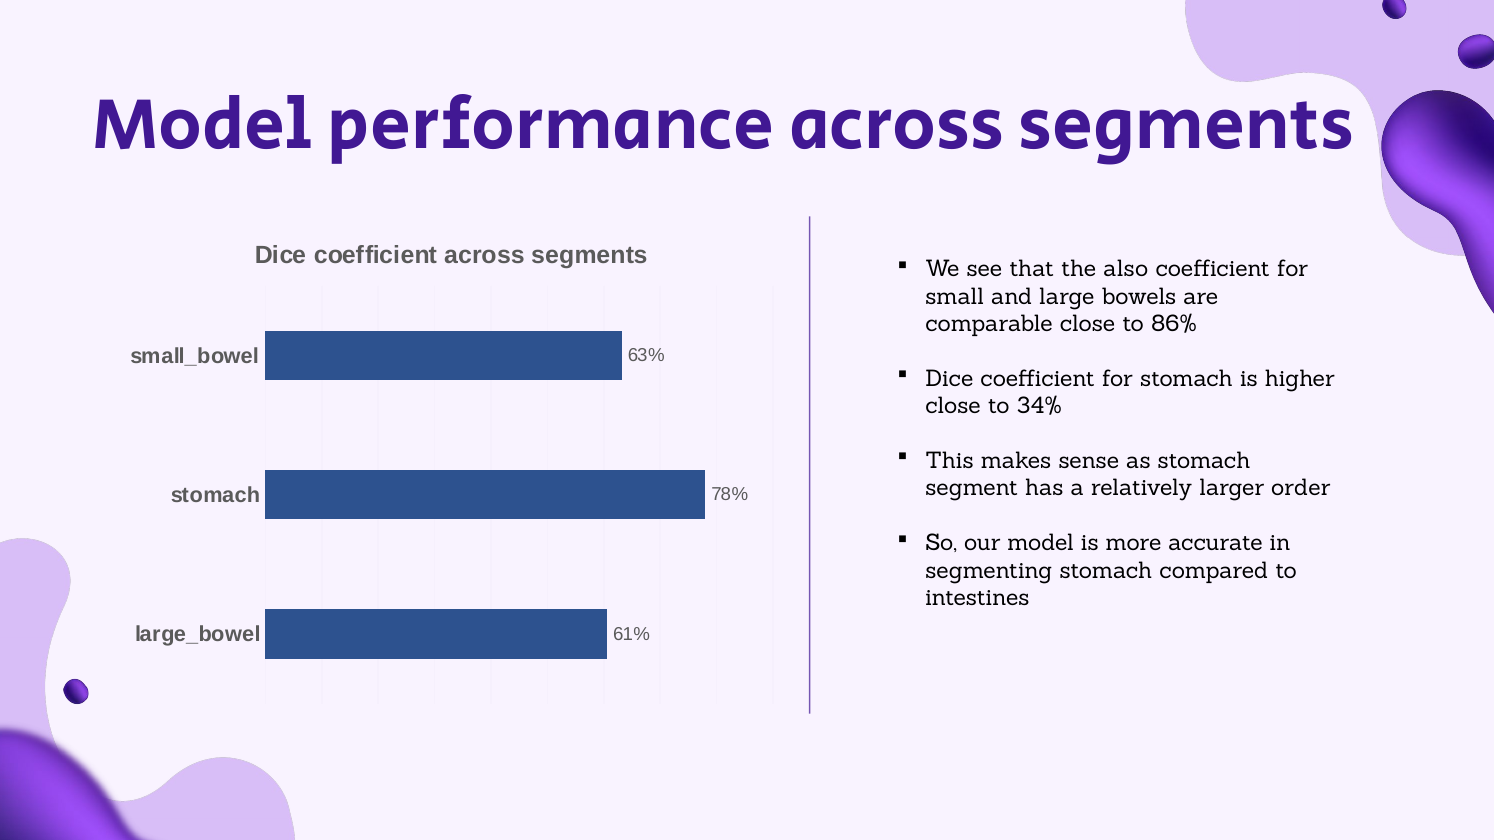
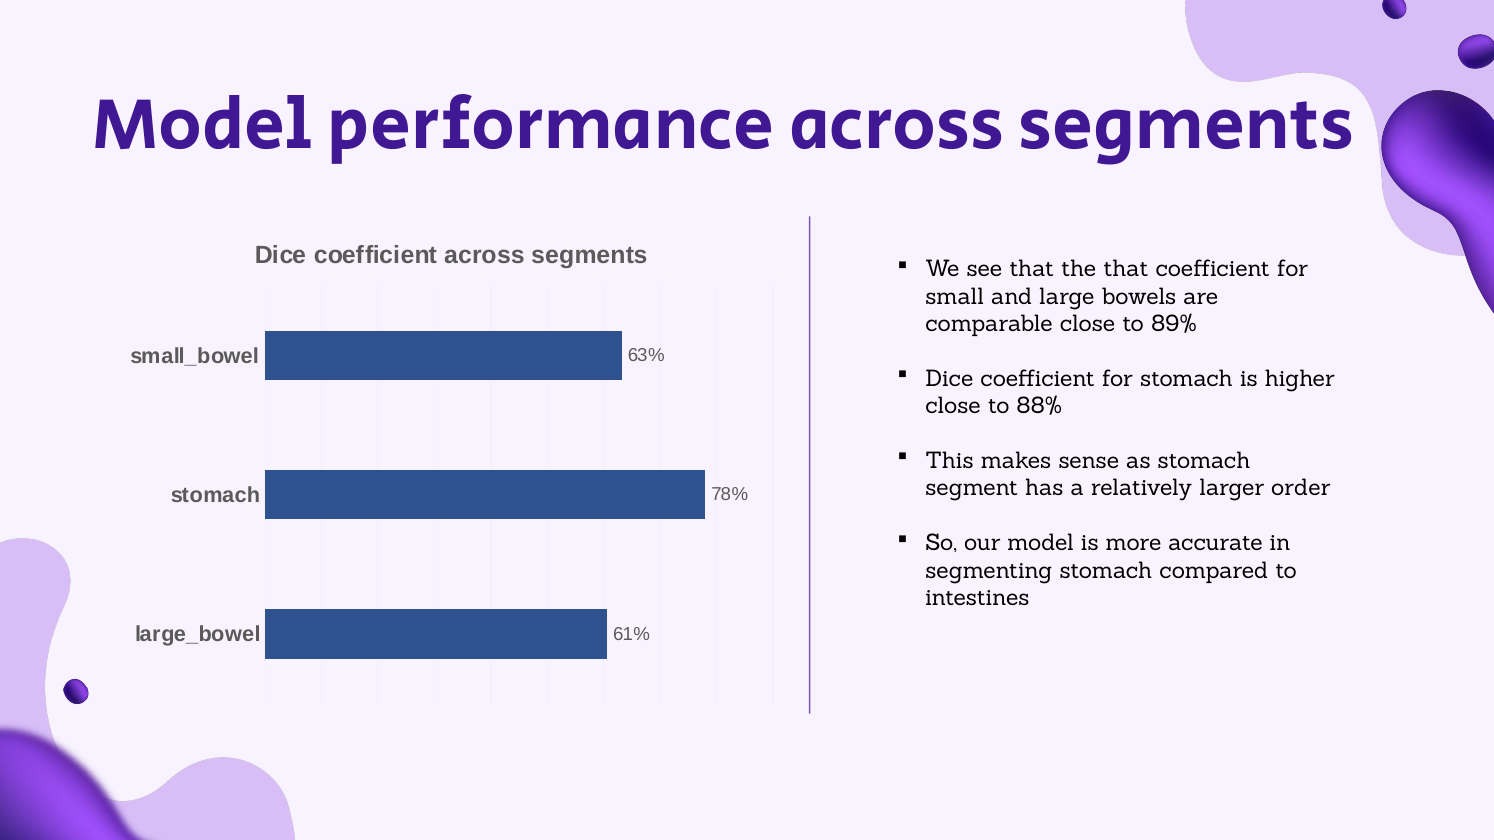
the also: also -> that (1126, 269)
86%: 86% -> 89% (1174, 324)
34%: 34% -> 88% (1039, 406)
